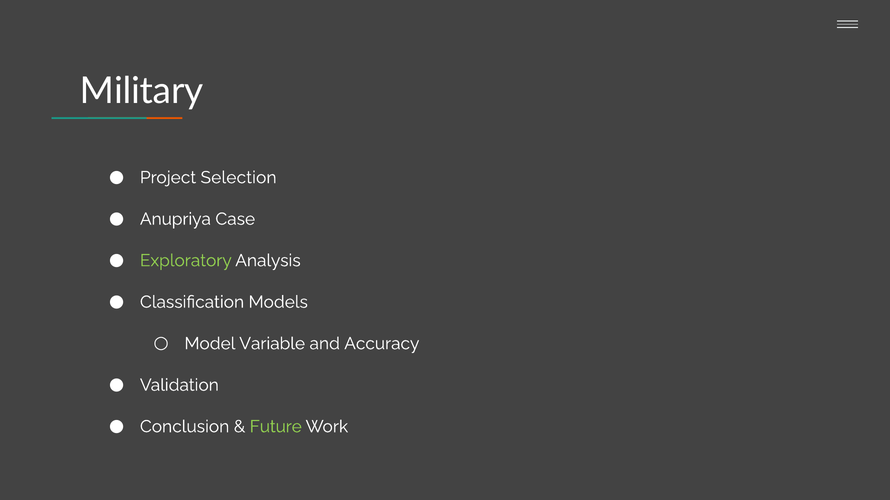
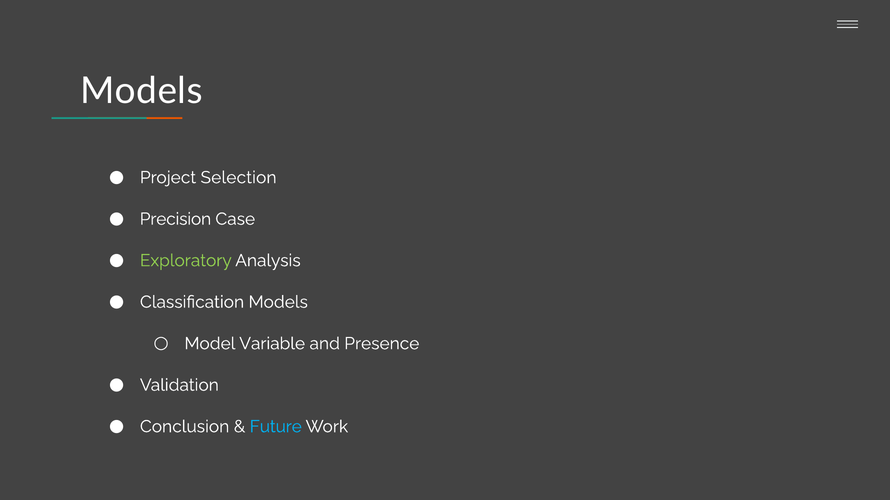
Military: Military -> Models (141, 91)
Anupriya: Anupriya -> Precision (175, 219)
Accuracy: Accuracy -> Presence (382, 344)
Future colour: light green -> light blue (276, 427)
